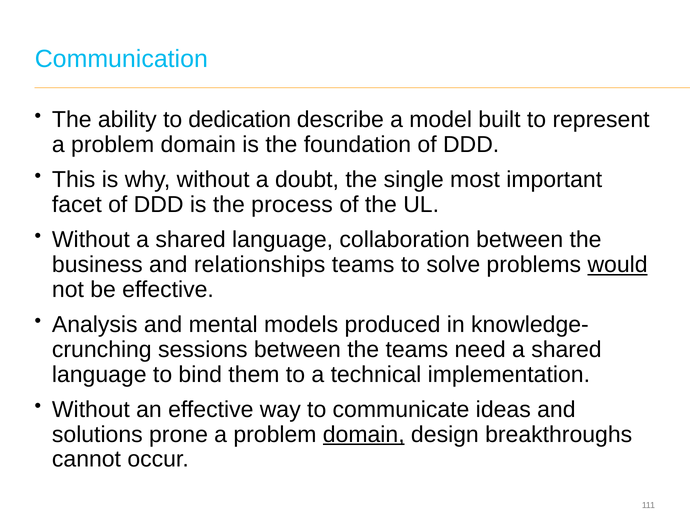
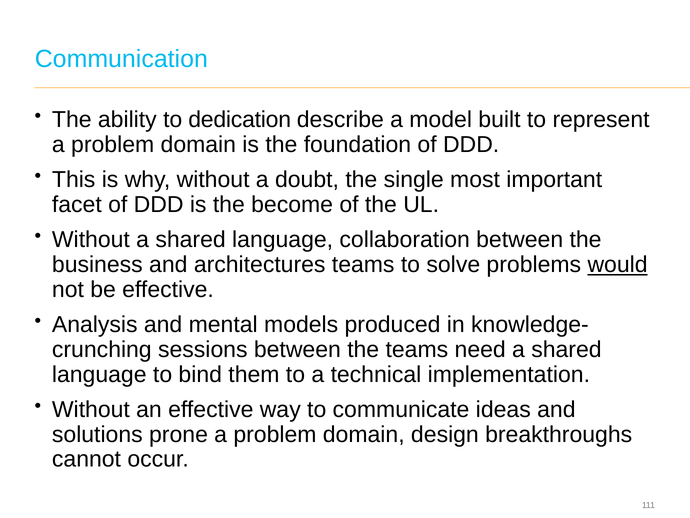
process: process -> become (292, 204)
relationships: relationships -> architectures (260, 264)
domain underline: present -> none (364, 434)
